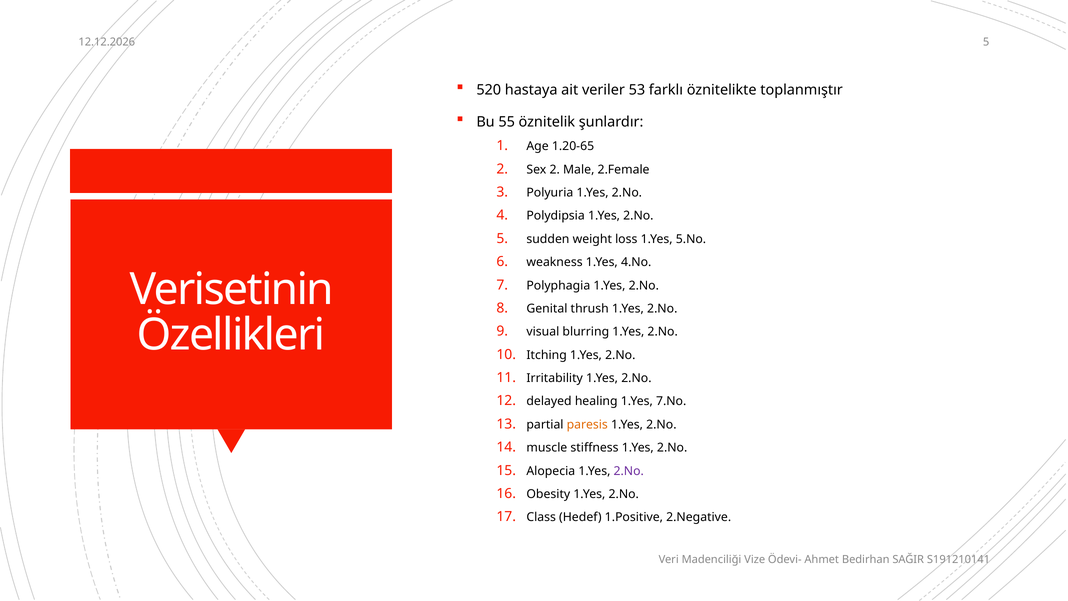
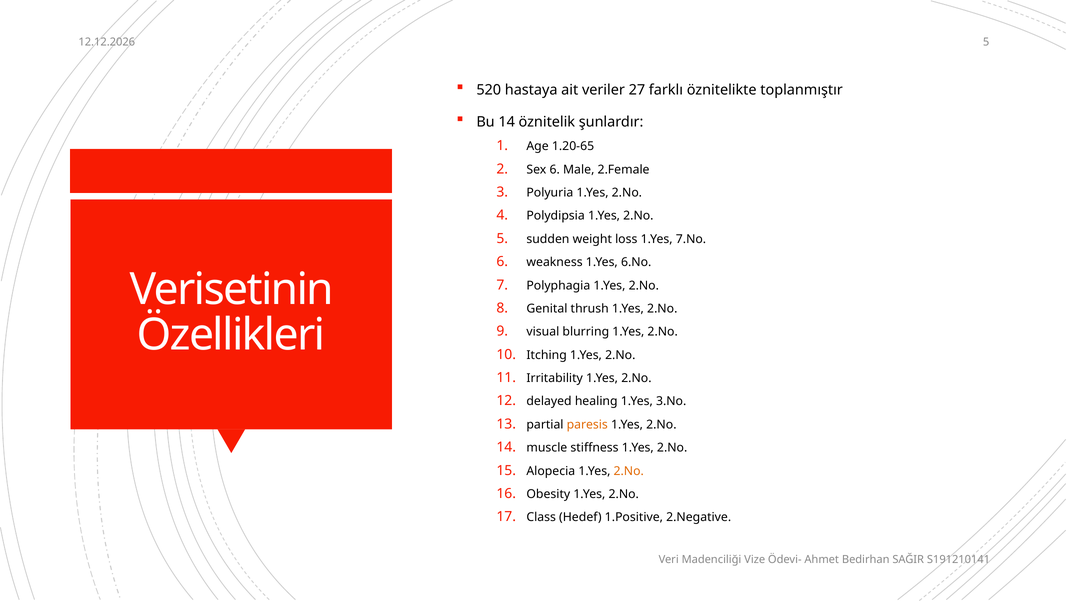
53: 53 -> 27 (637, 90)
Bu 55: 55 -> 14 (507, 122)
Sex 2: 2 -> 6 (555, 169)
5.No: 5.No -> 7.No (691, 239)
4.No: 4.No -> 6.No (636, 262)
7.No: 7.No -> 3.No (671, 401)
2.No colour: purple -> orange (629, 471)
